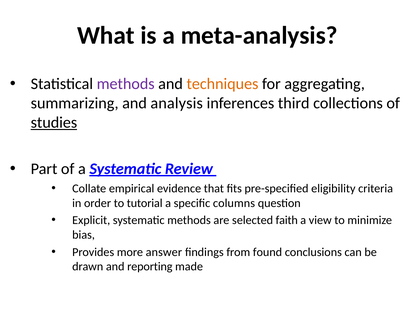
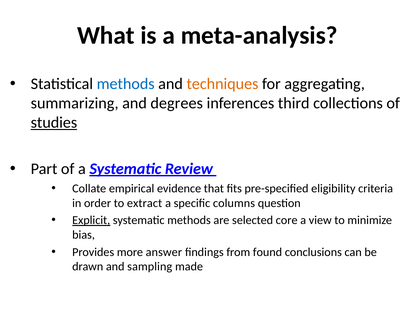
methods colour: purple -> blue (126, 84)
analysis: analysis -> degrees (177, 103)
tutorial: tutorial -> extract (145, 203)
Explicit underline: none -> present (91, 220)
faith: faith -> core (287, 220)
reporting: reporting -> sampling (150, 267)
